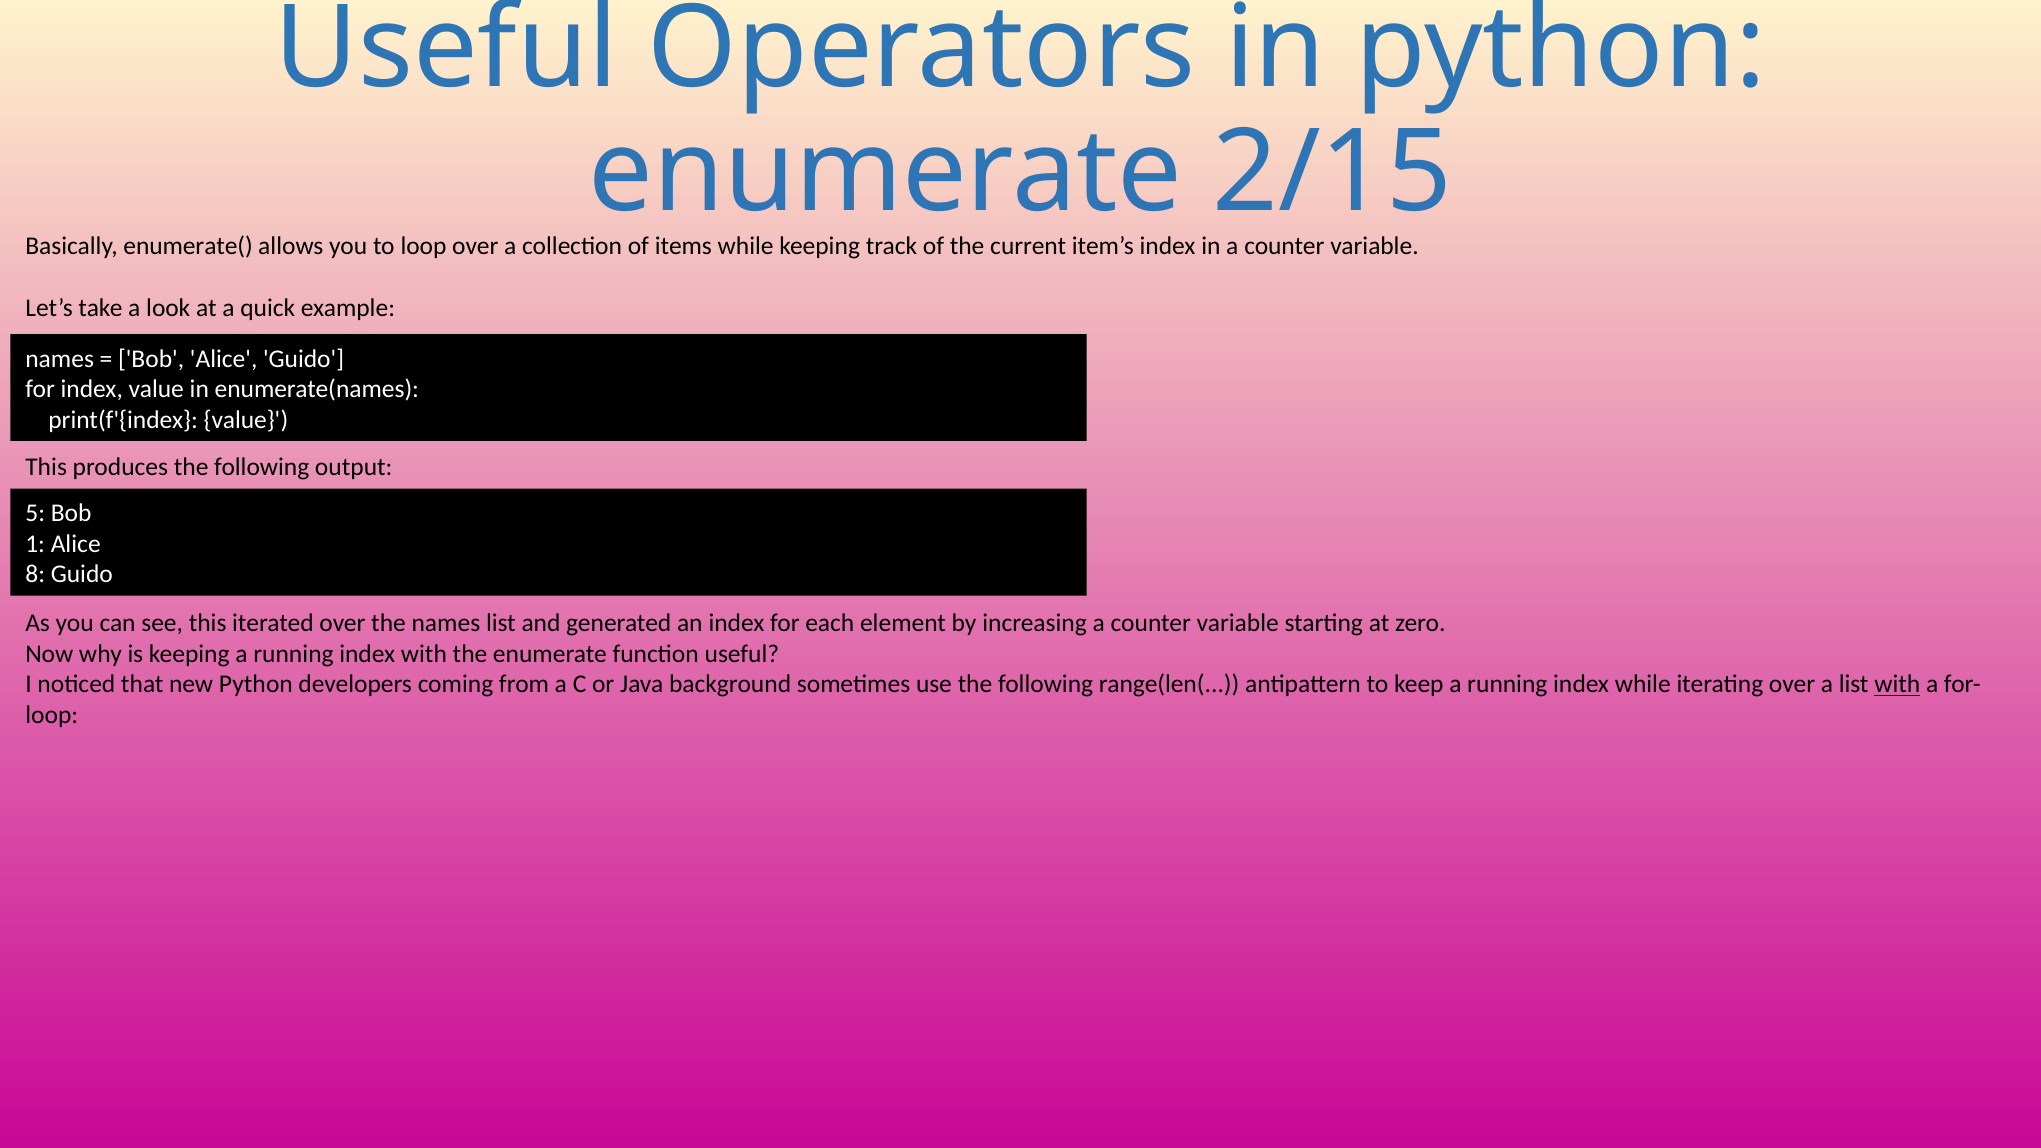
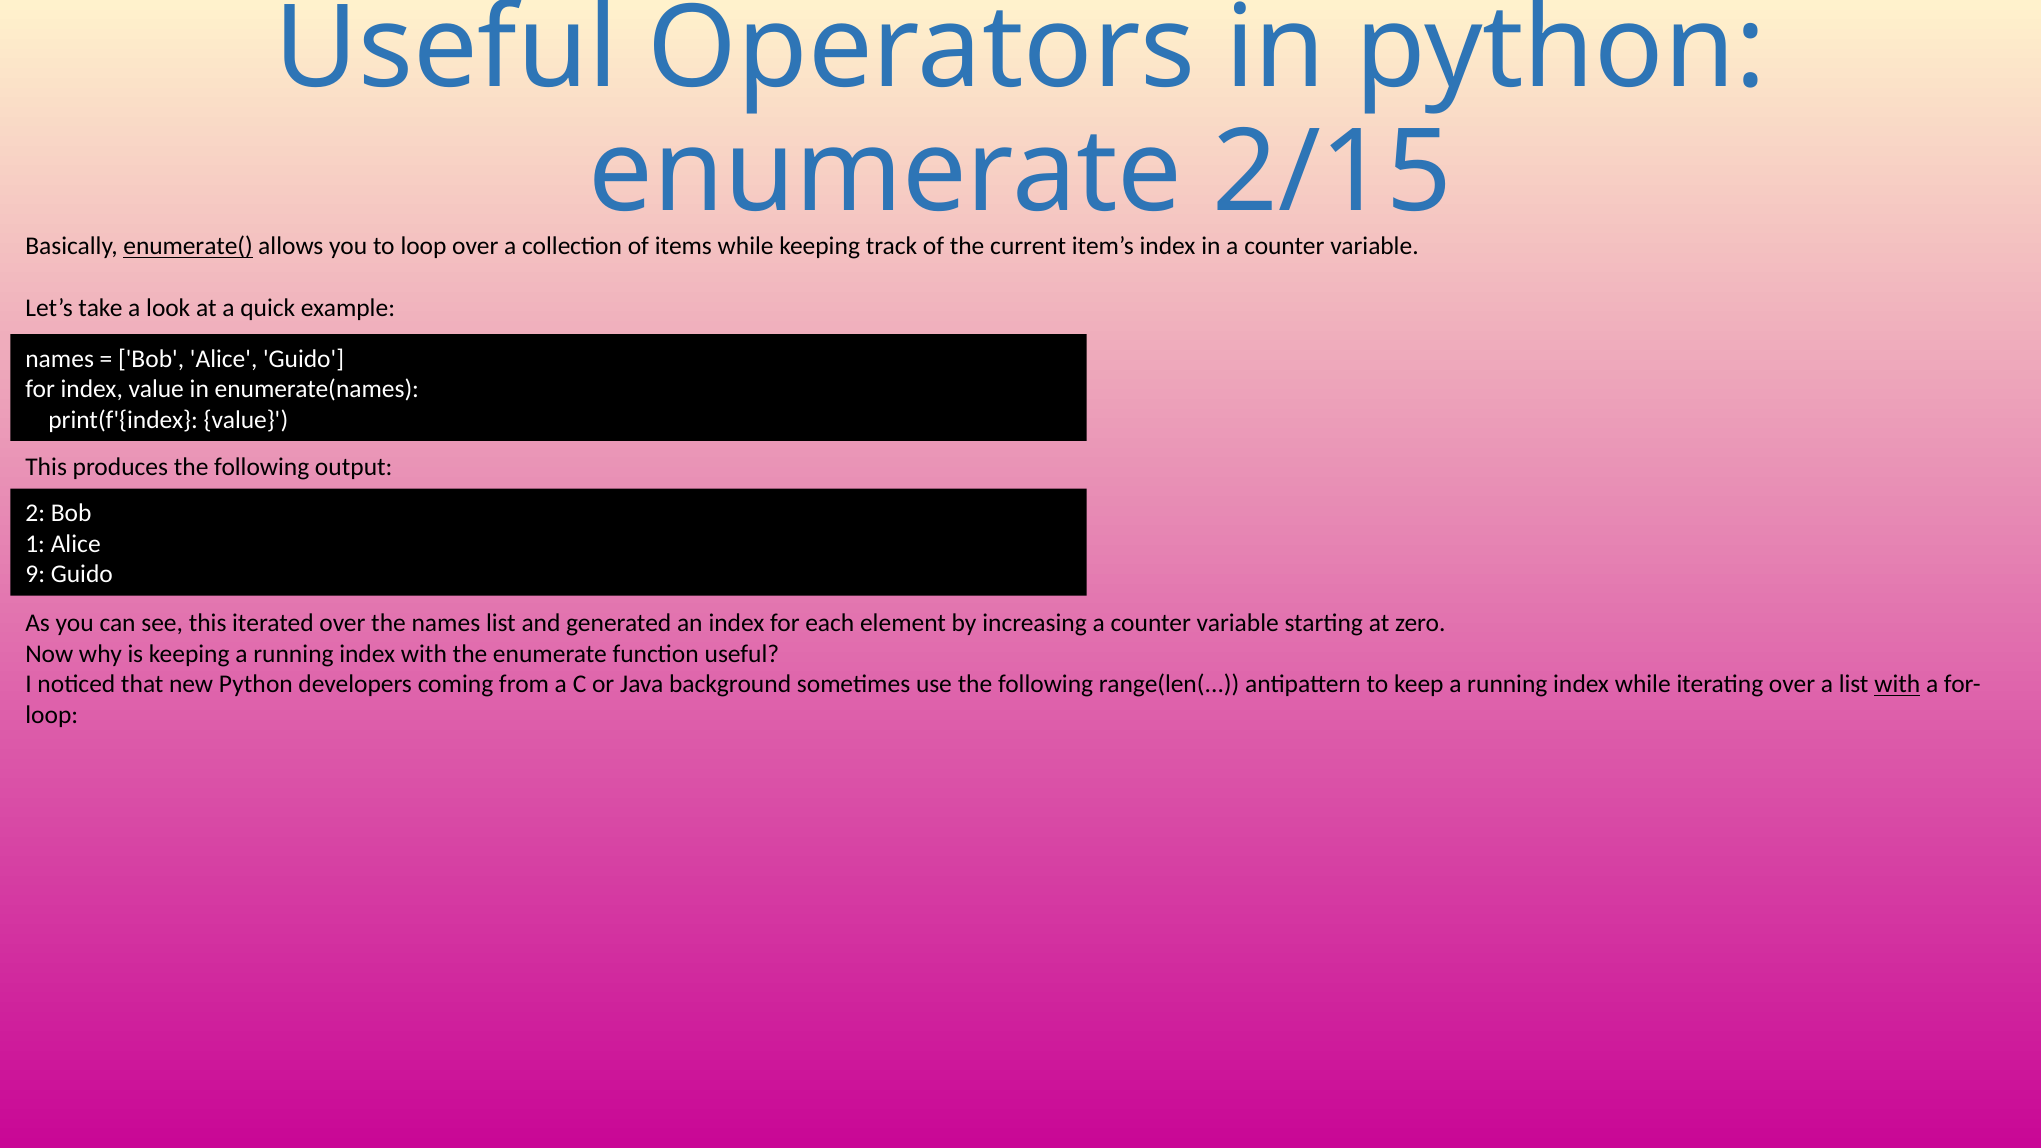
enumerate( underline: none -> present (188, 246)
5: 5 -> 2 (35, 513)
8: 8 -> 9 (35, 575)
